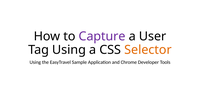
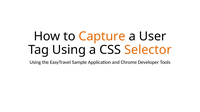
Capture colour: purple -> orange (102, 36)
